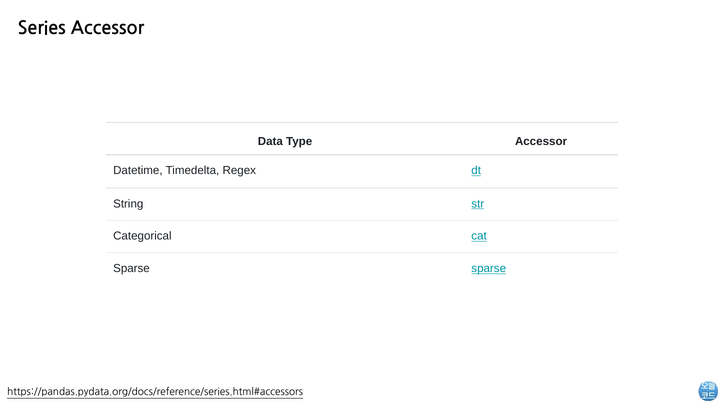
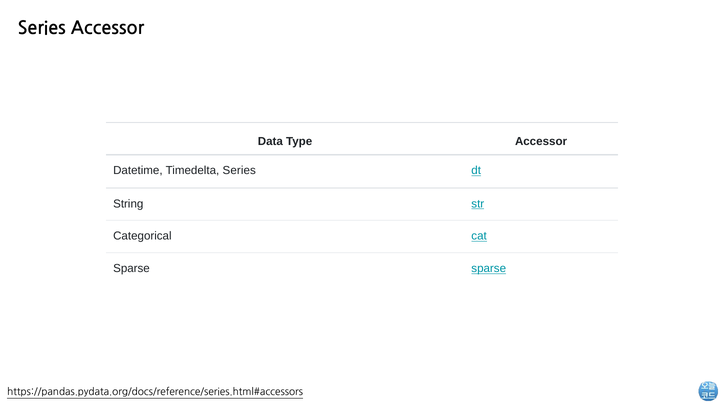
Timedelta Regex: Regex -> Series (239, 171)
